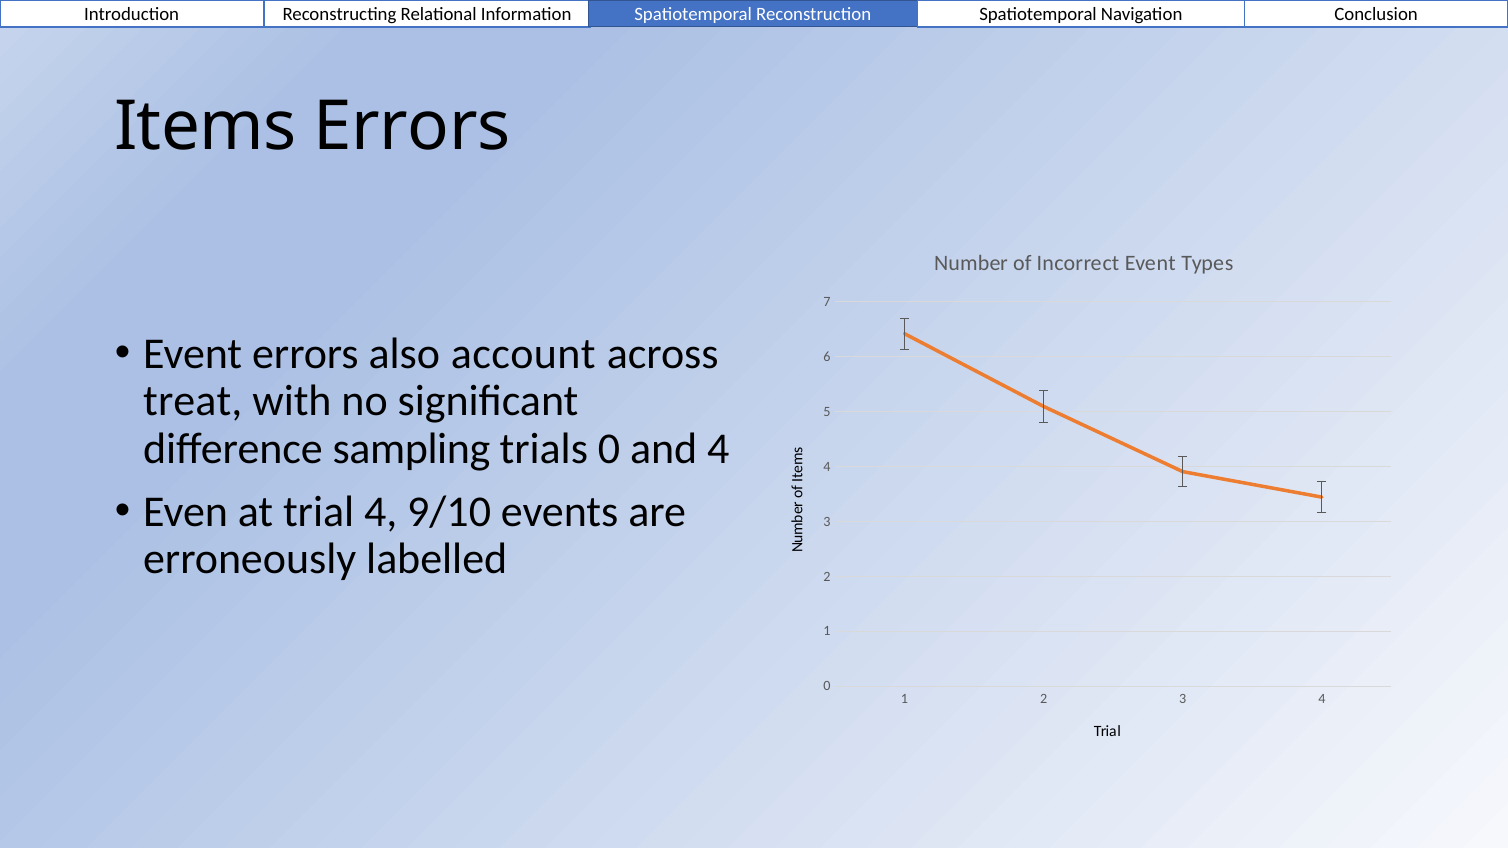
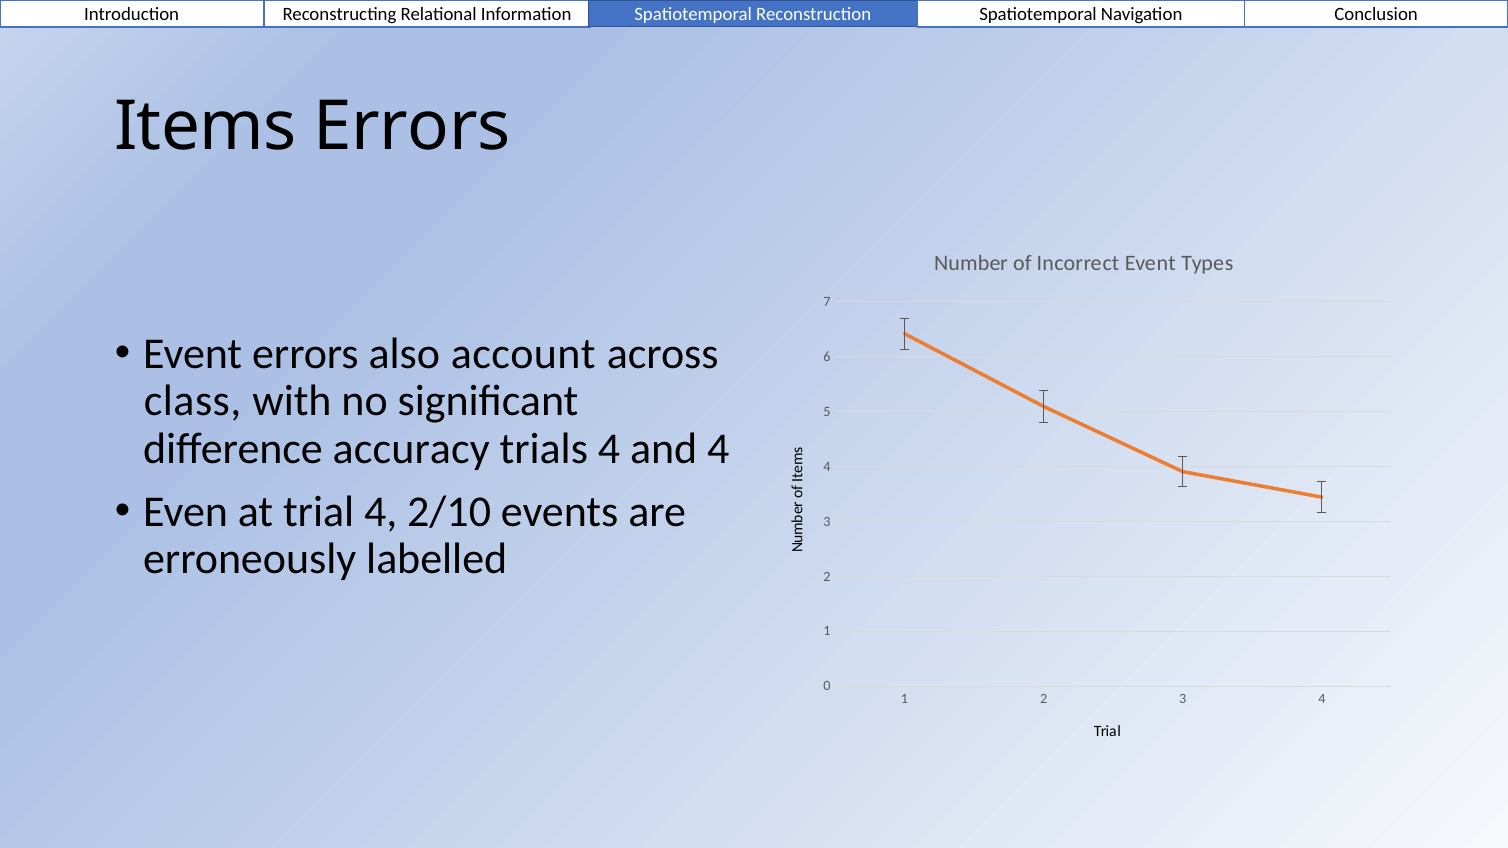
treat: treat -> class (193, 401)
sampling: sampling -> accuracy (411, 449)
trials 0: 0 -> 4 (609, 449)
9/10: 9/10 -> 2/10 (449, 512)
